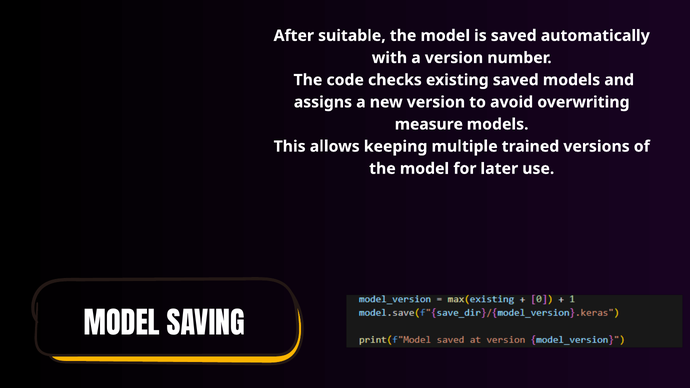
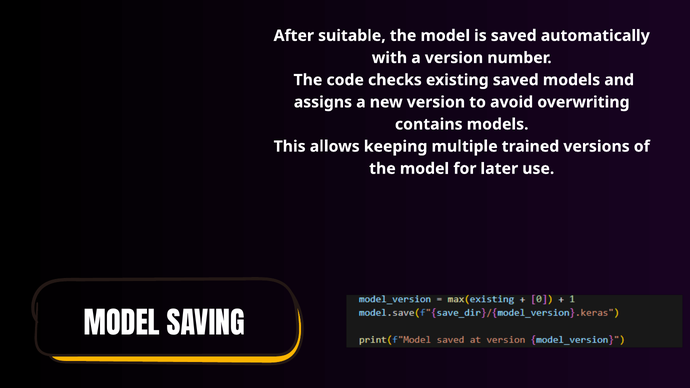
measure: measure -> contains (429, 124)
